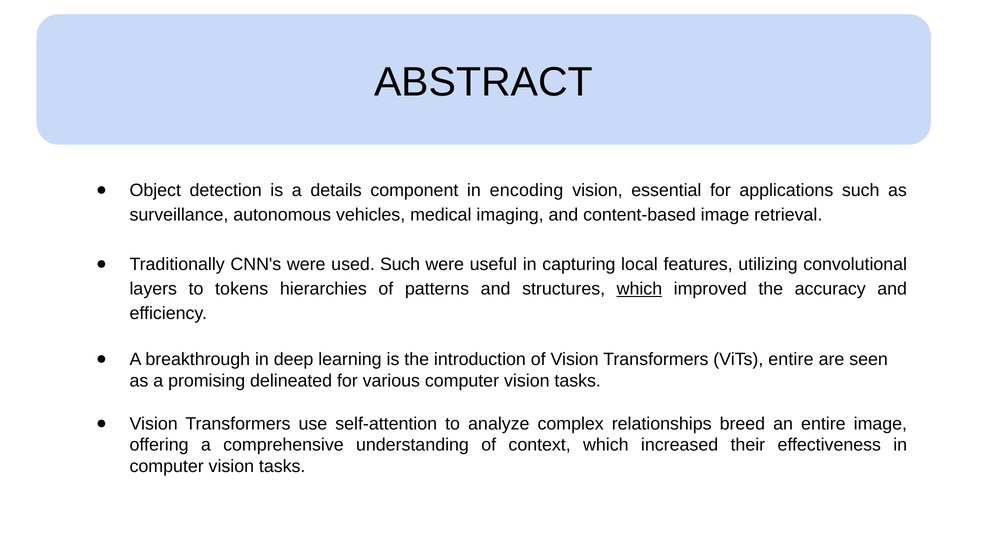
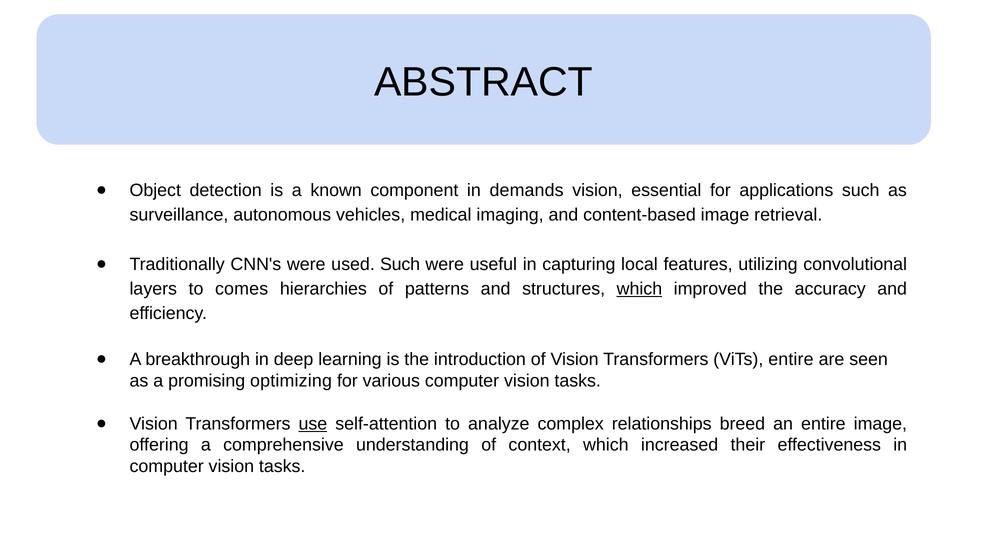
details: details -> known (336, 191)
encoding: encoding -> demands (527, 191)
tokens: tokens -> comes (242, 289)
delineated: delineated -> optimizing (291, 381)
use underline: none -> present (313, 424)
